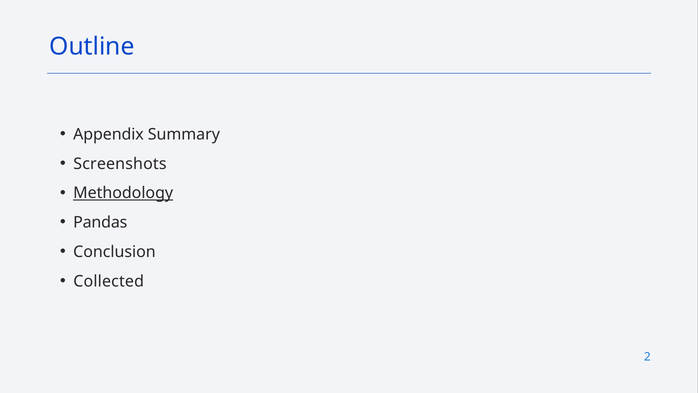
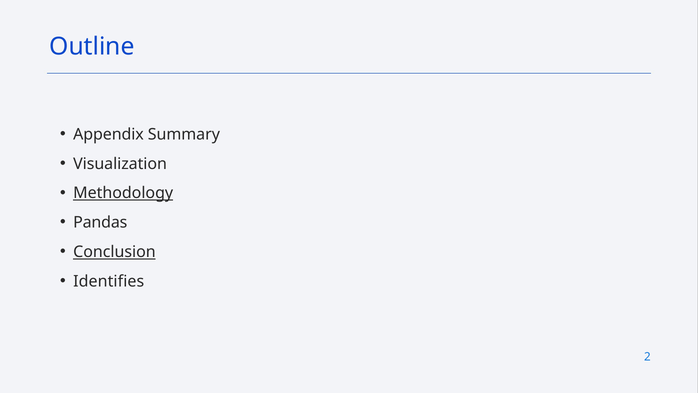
Screenshots: Screenshots -> Visualization (120, 164)
Conclusion underline: none -> present (114, 252)
Collected: Collected -> Identifies (109, 281)
